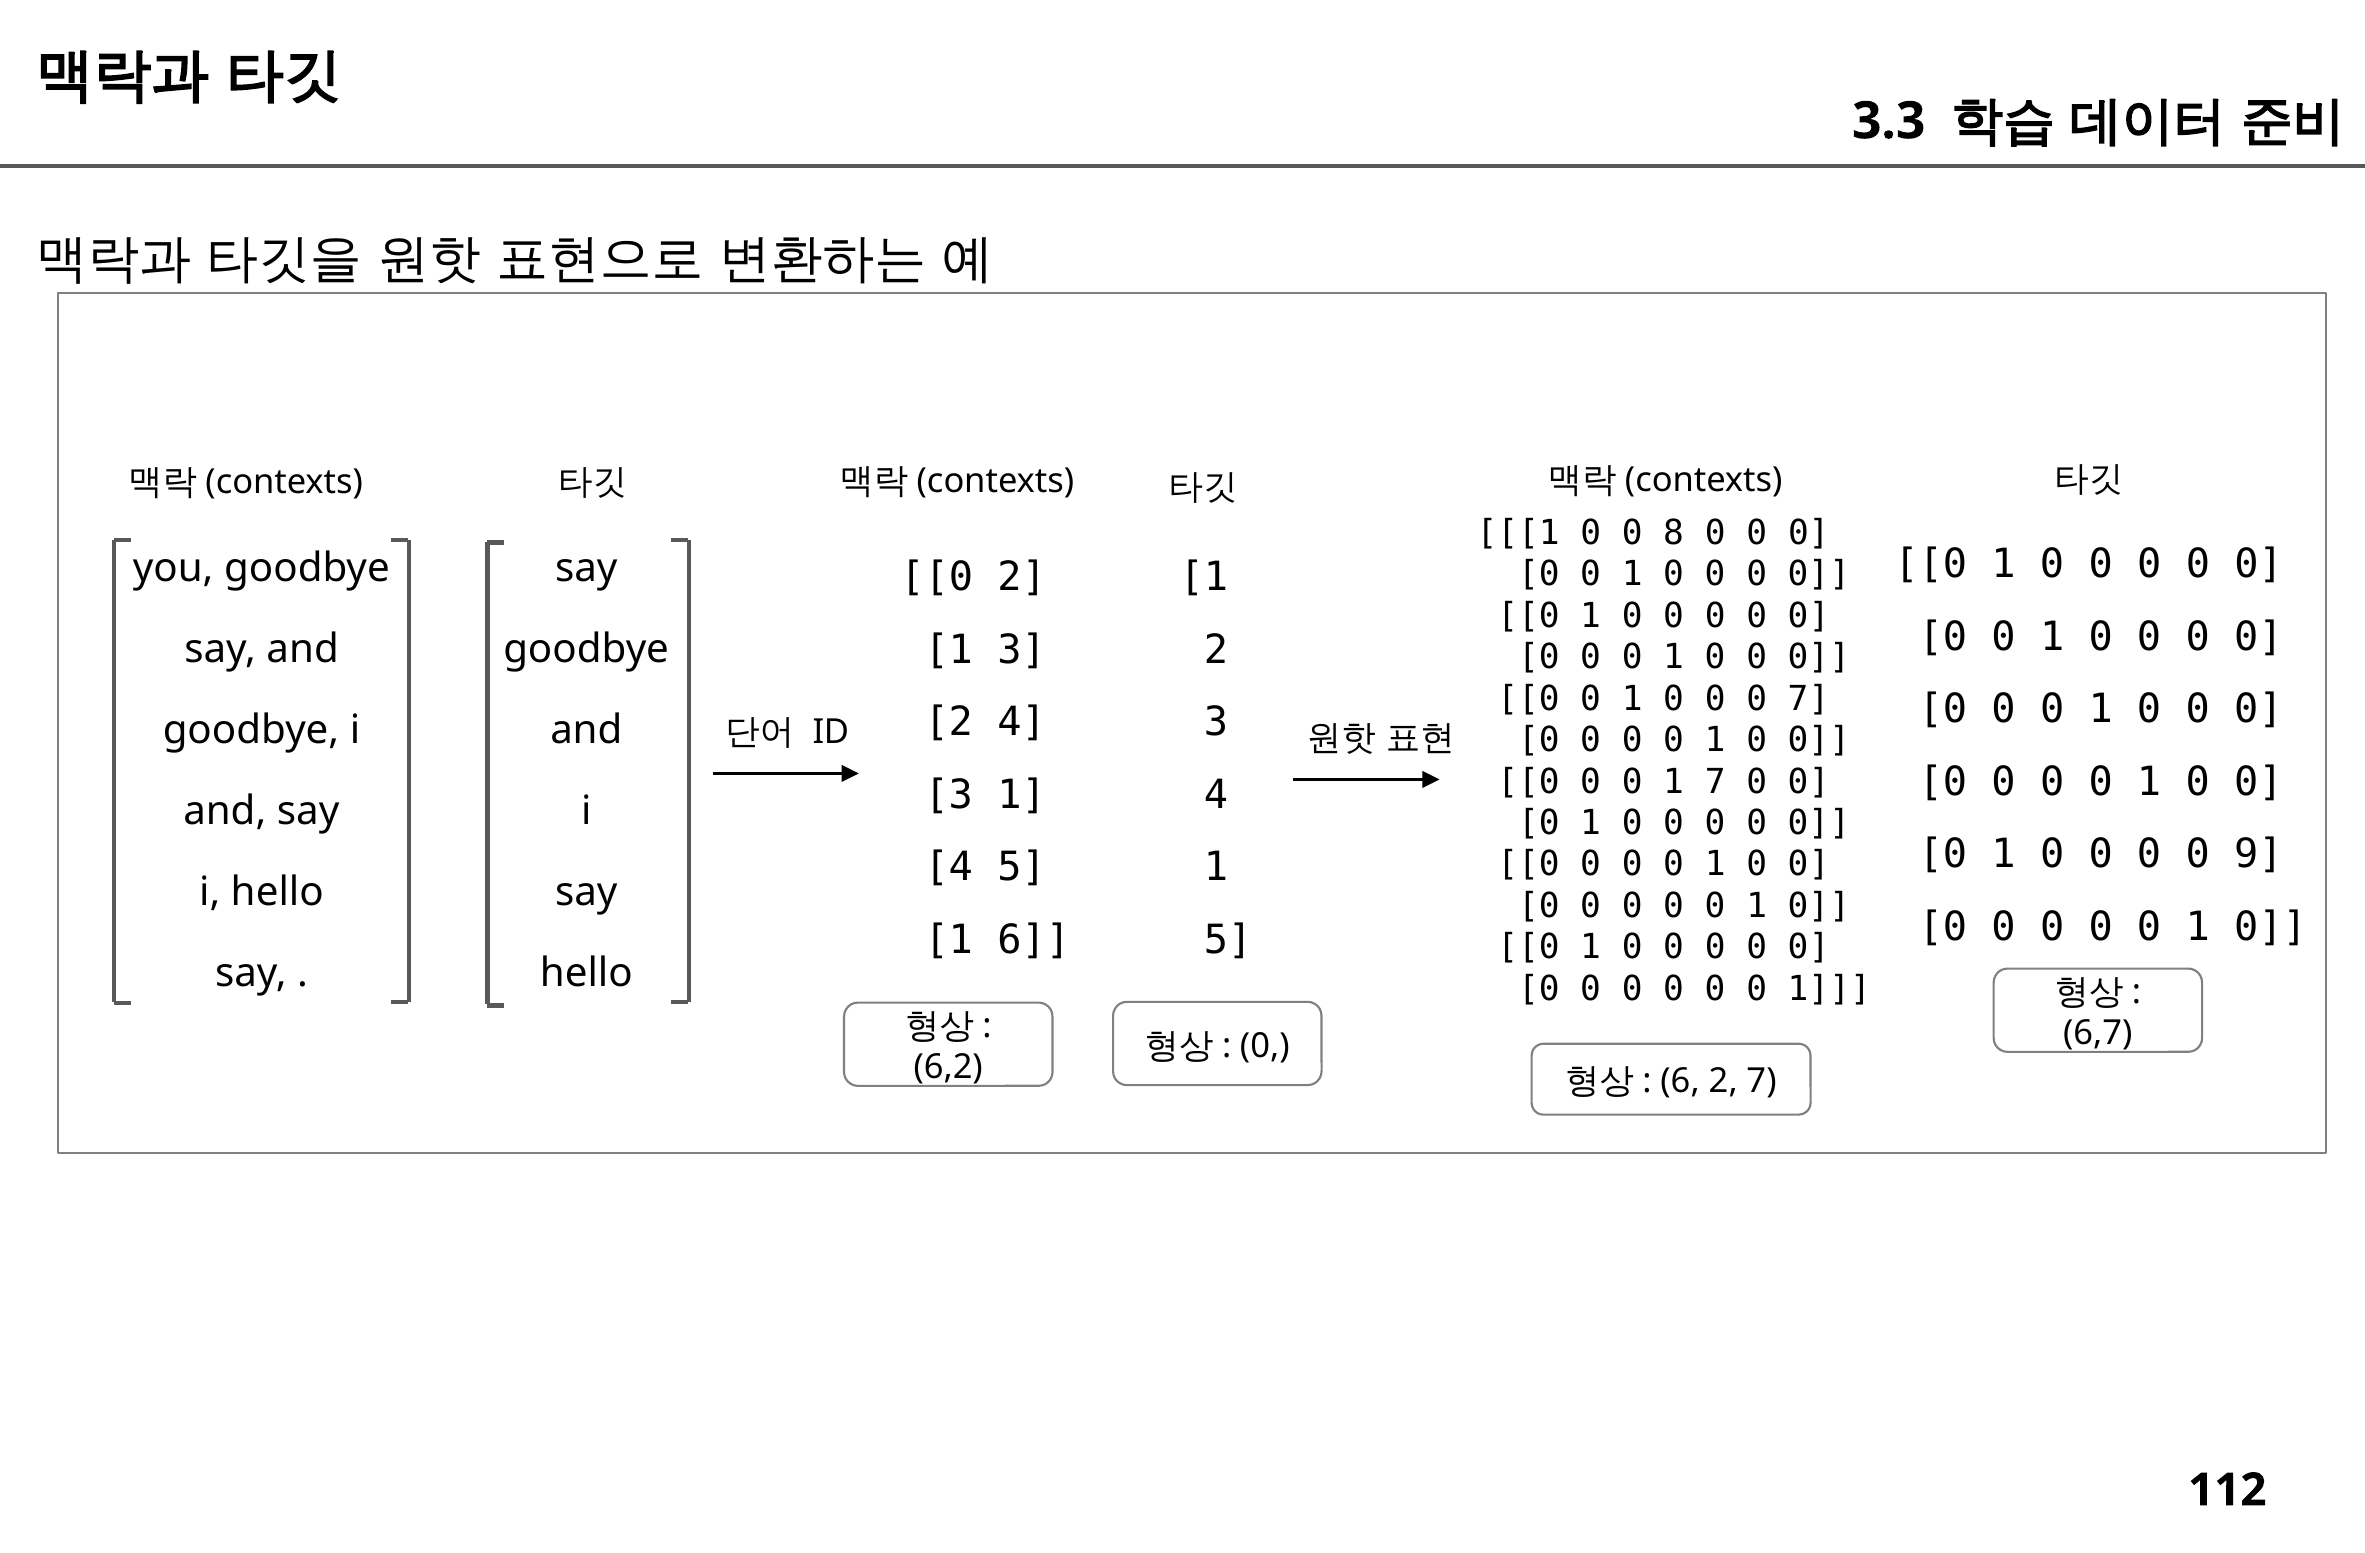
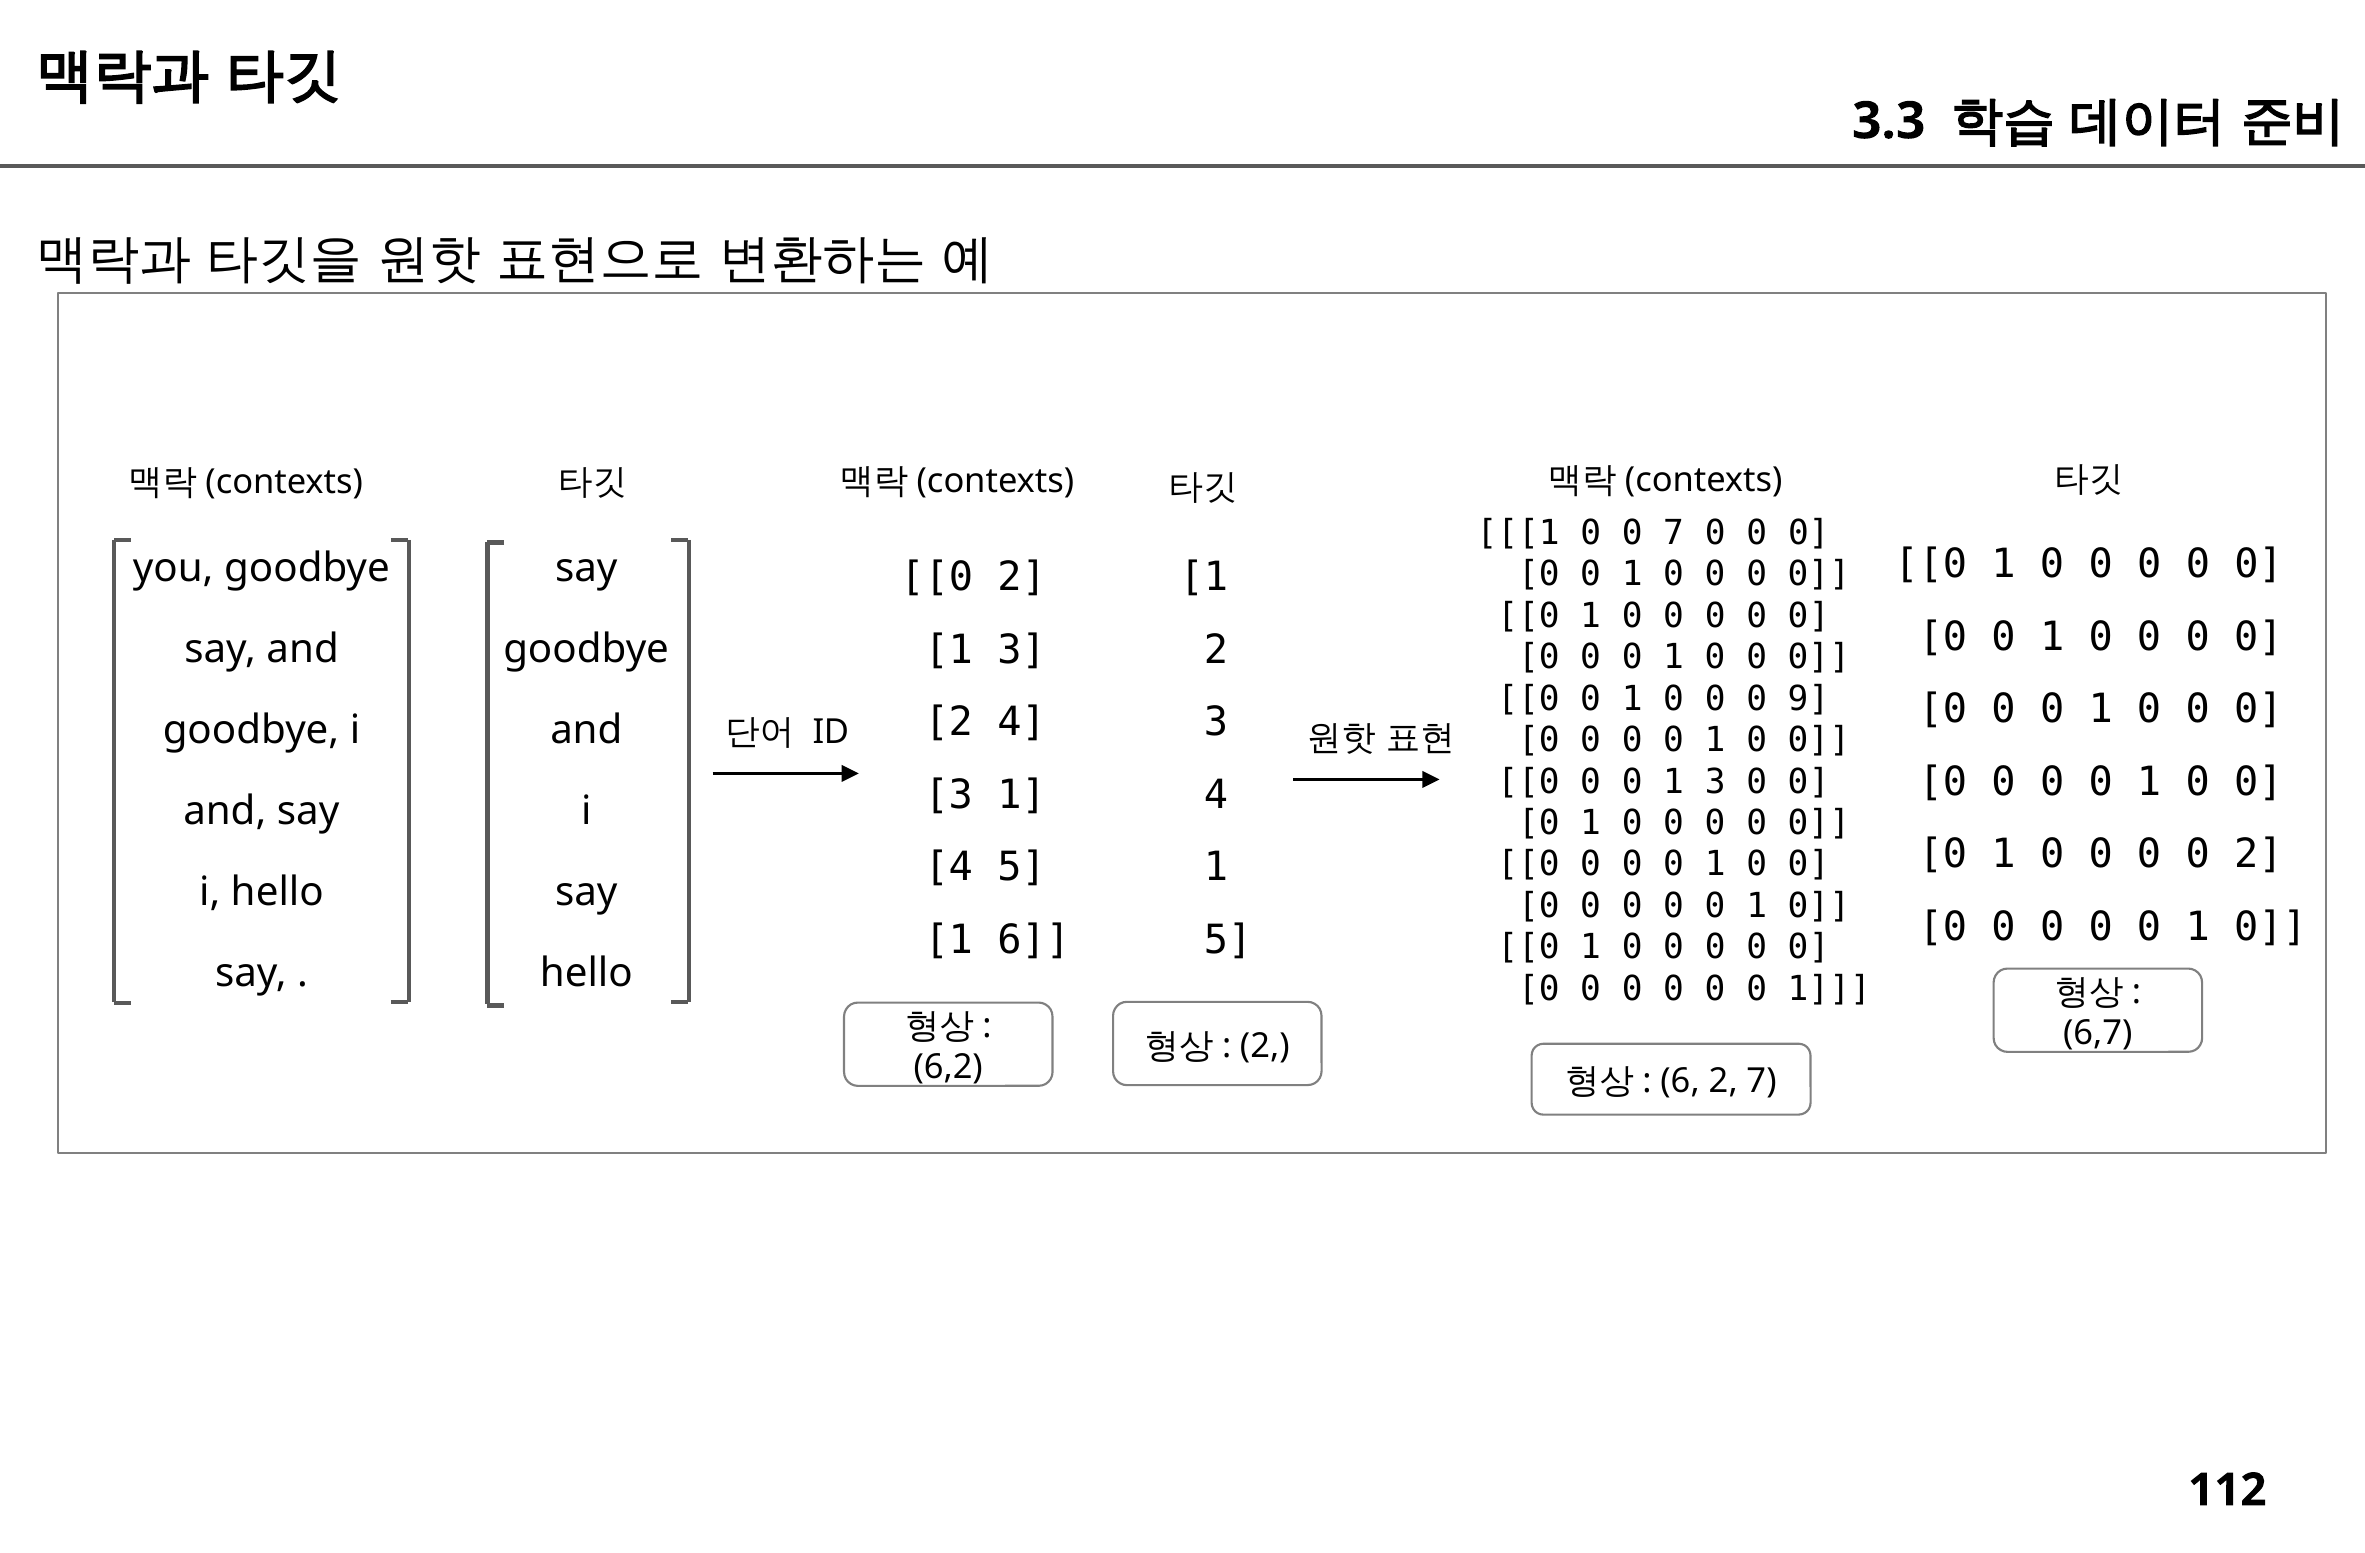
0 8: 8 -> 7 (1674, 533)
0 7: 7 -> 9 (1809, 699)
0 1 7: 7 -> 3 (1715, 782)
0 0 9: 9 -> 2 (2258, 854)
0: 0 -> 2 (1265, 1046)
